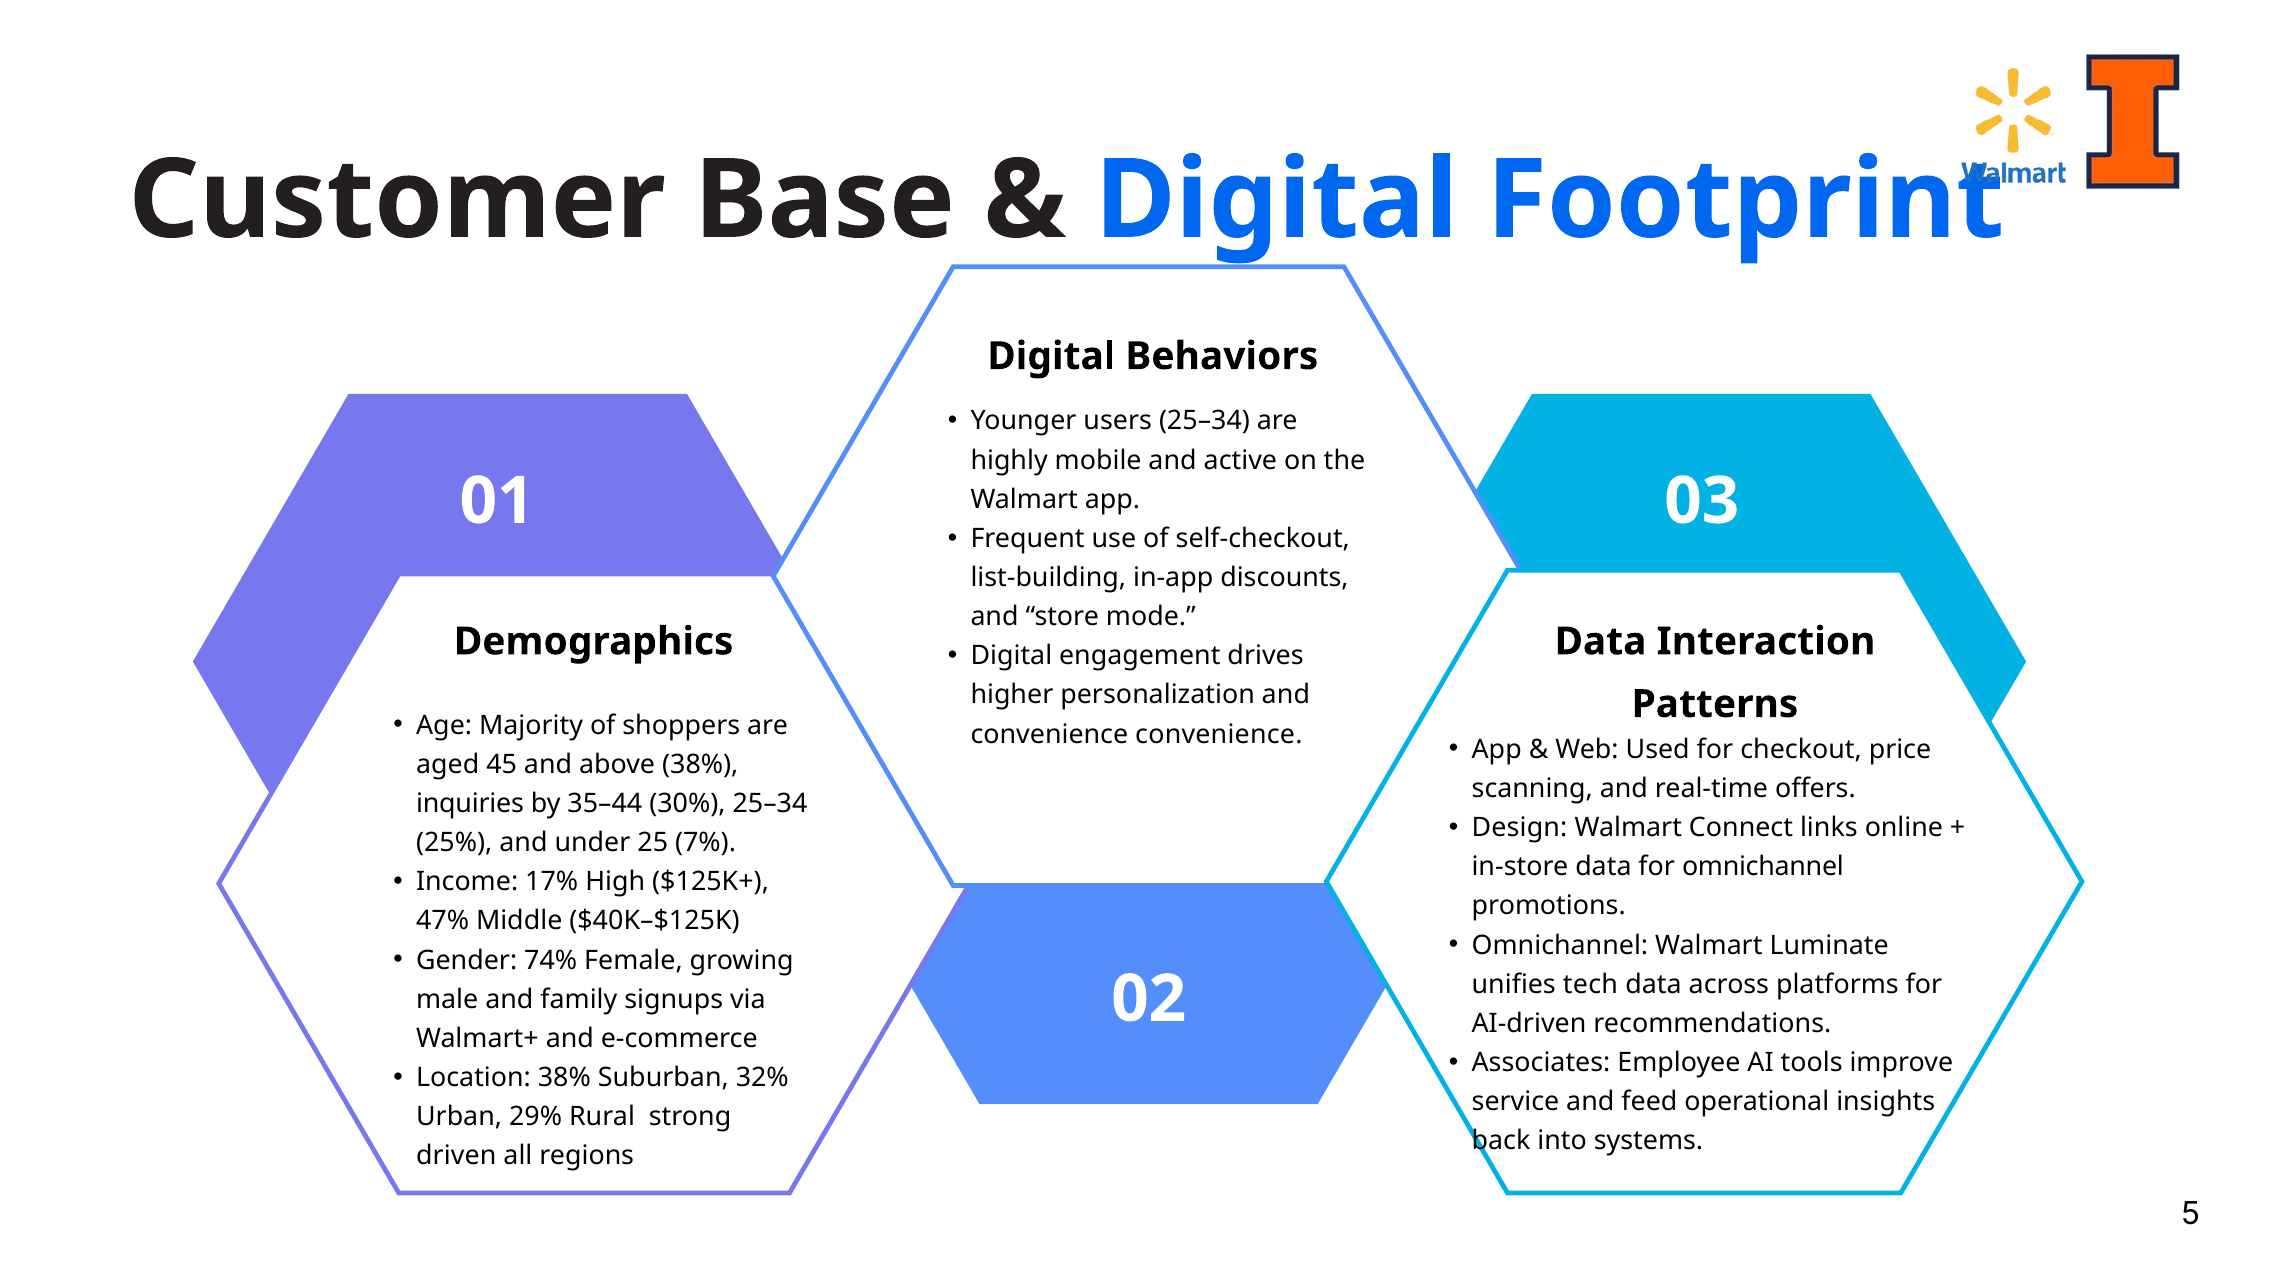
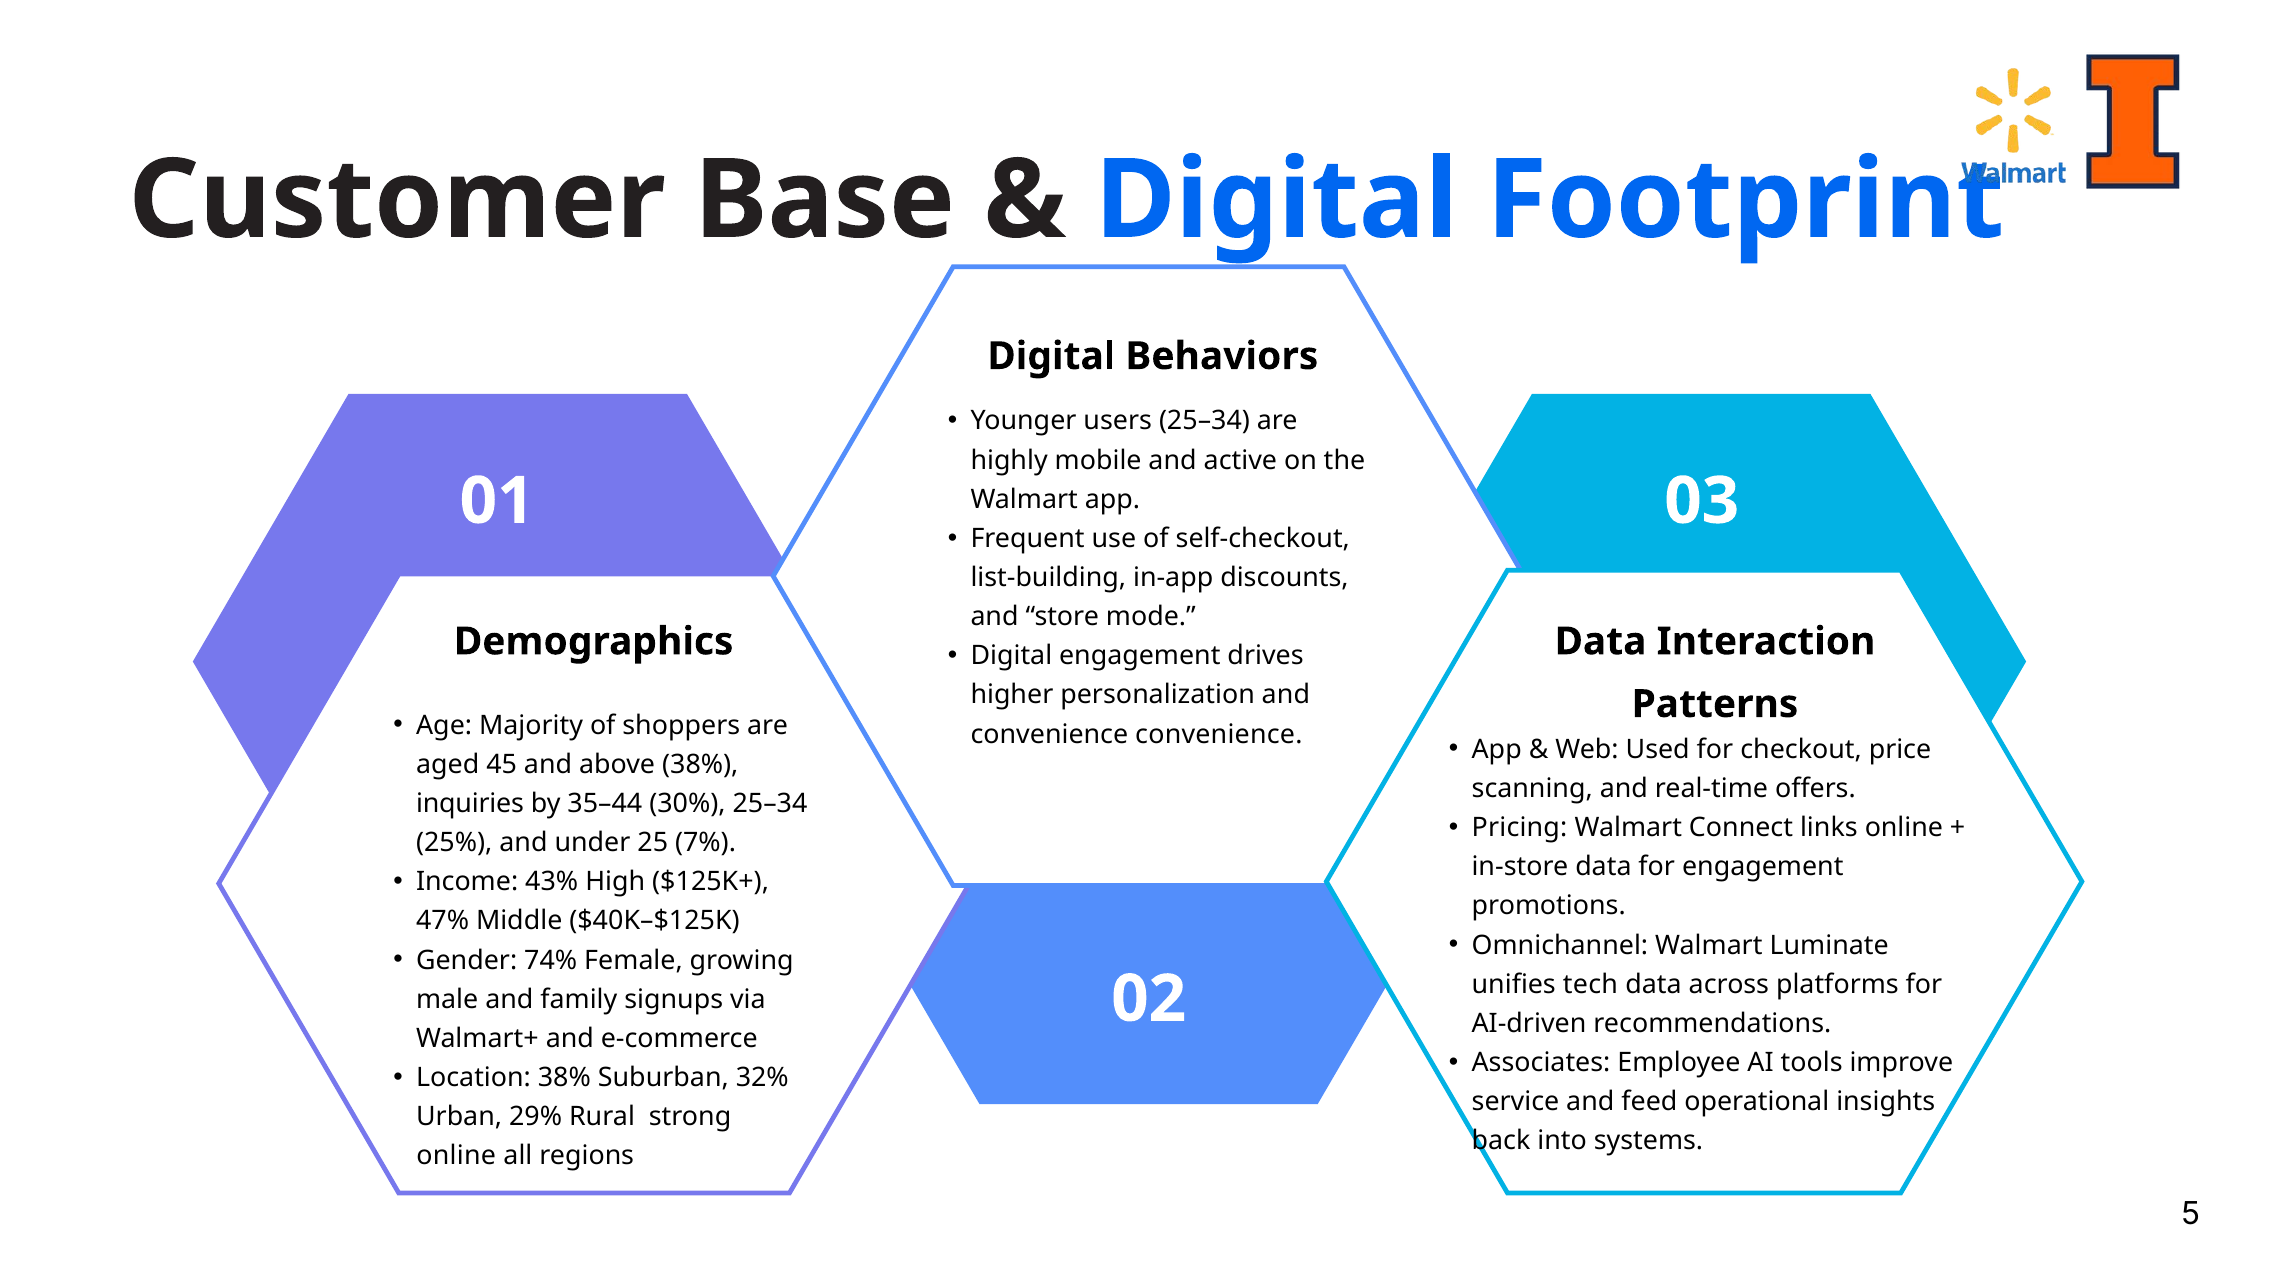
Design: Design -> Pricing (1520, 828)
for omnichannel: omnichannel -> engagement (1763, 867)
17%: 17% -> 43% (552, 882)
driven: driven -> online (456, 1156)
